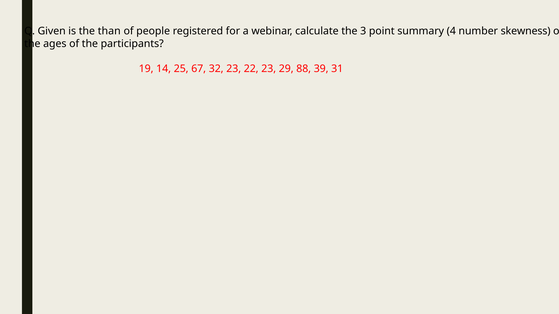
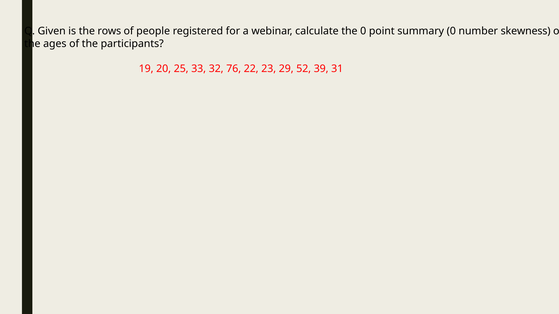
than: than -> rows (109, 31)
the 3: 3 -> 0 (363, 31)
summary 4: 4 -> 0 (451, 31)
14: 14 -> 20 (164, 69)
67: 67 -> 33 (199, 69)
32 23: 23 -> 76 (234, 69)
88: 88 -> 52 (304, 69)
